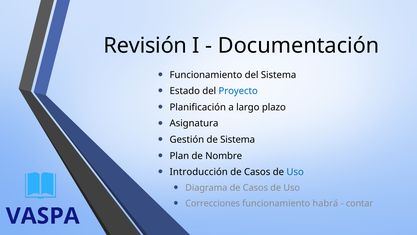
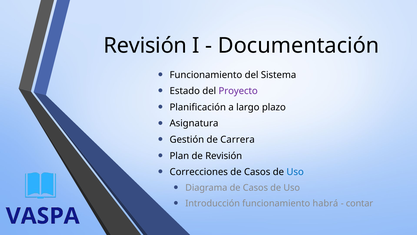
Proyecto colour: blue -> purple (238, 91)
de Sistema: Sistema -> Carrera (238, 139)
de Nombre: Nombre -> Revisión (224, 156)
Introducción: Introducción -> Correcciones (199, 172)
Correcciones: Correcciones -> Introducción (213, 203)
